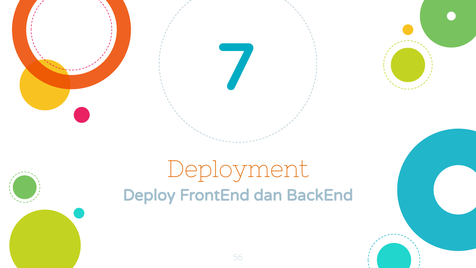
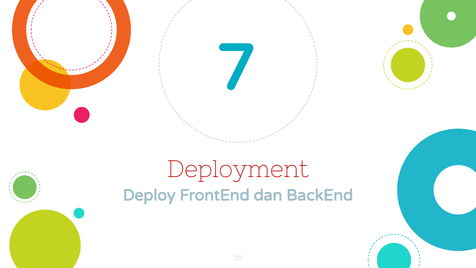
Deployment colour: orange -> red (238, 169)
